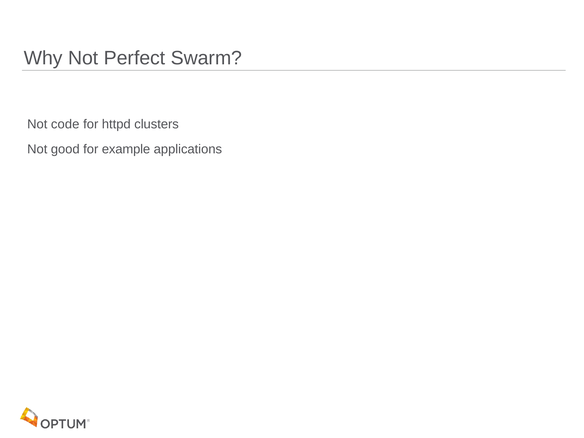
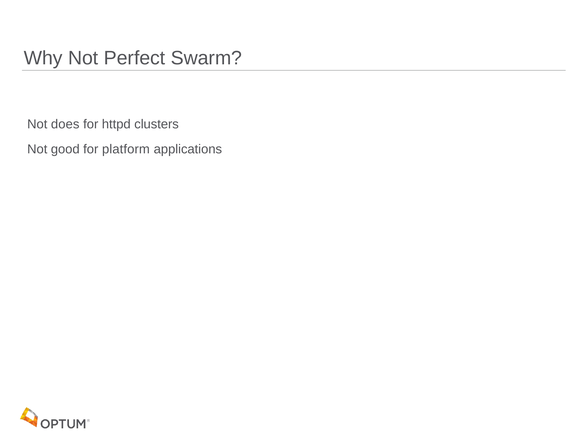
code: code -> does (65, 124)
example: example -> platform (126, 149)
